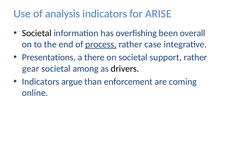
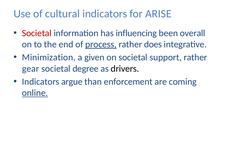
analysis: analysis -> cultural (63, 14)
Societal colour: black -> red (37, 33)
overfishing: overfishing -> influencing (136, 33)
case: case -> does (153, 45)
Presentations: Presentations -> Minimization (49, 58)
there: there -> given (94, 58)
among: among -> degree (86, 69)
online underline: none -> present (35, 93)
